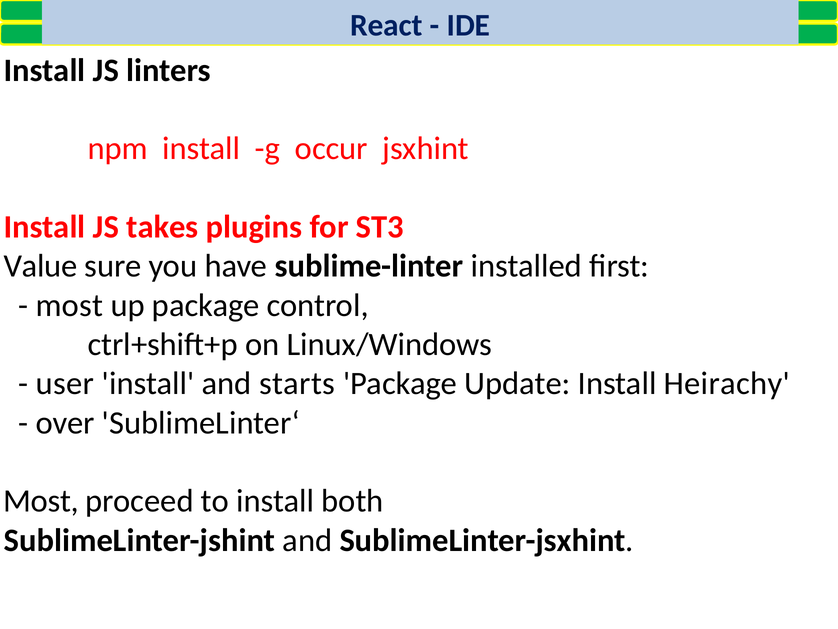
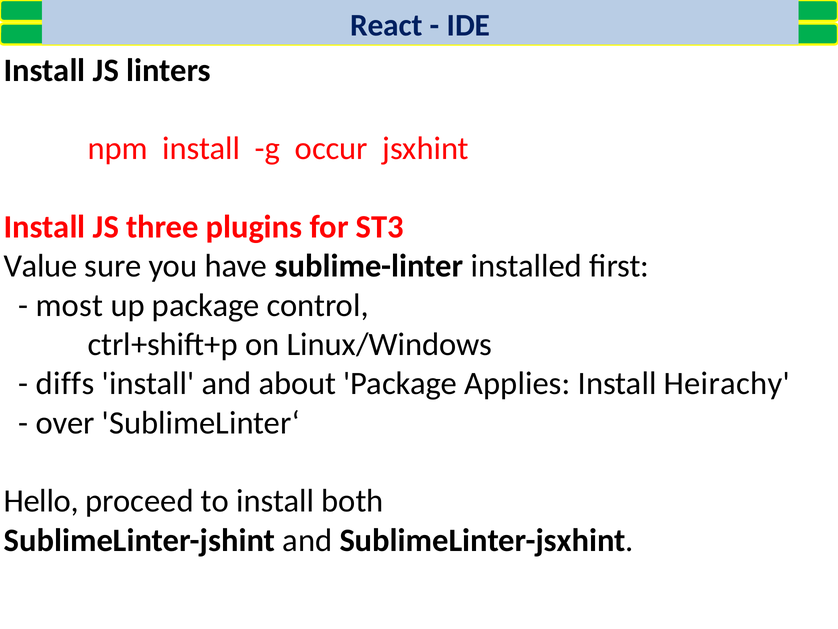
takes: takes -> three (162, 227)
user: user -> diffs (65, 383)
starts: starts -> about (297, 383)
Update: Update -> Applies (517, 383)
Most: Most -> Hello (41, 501)
